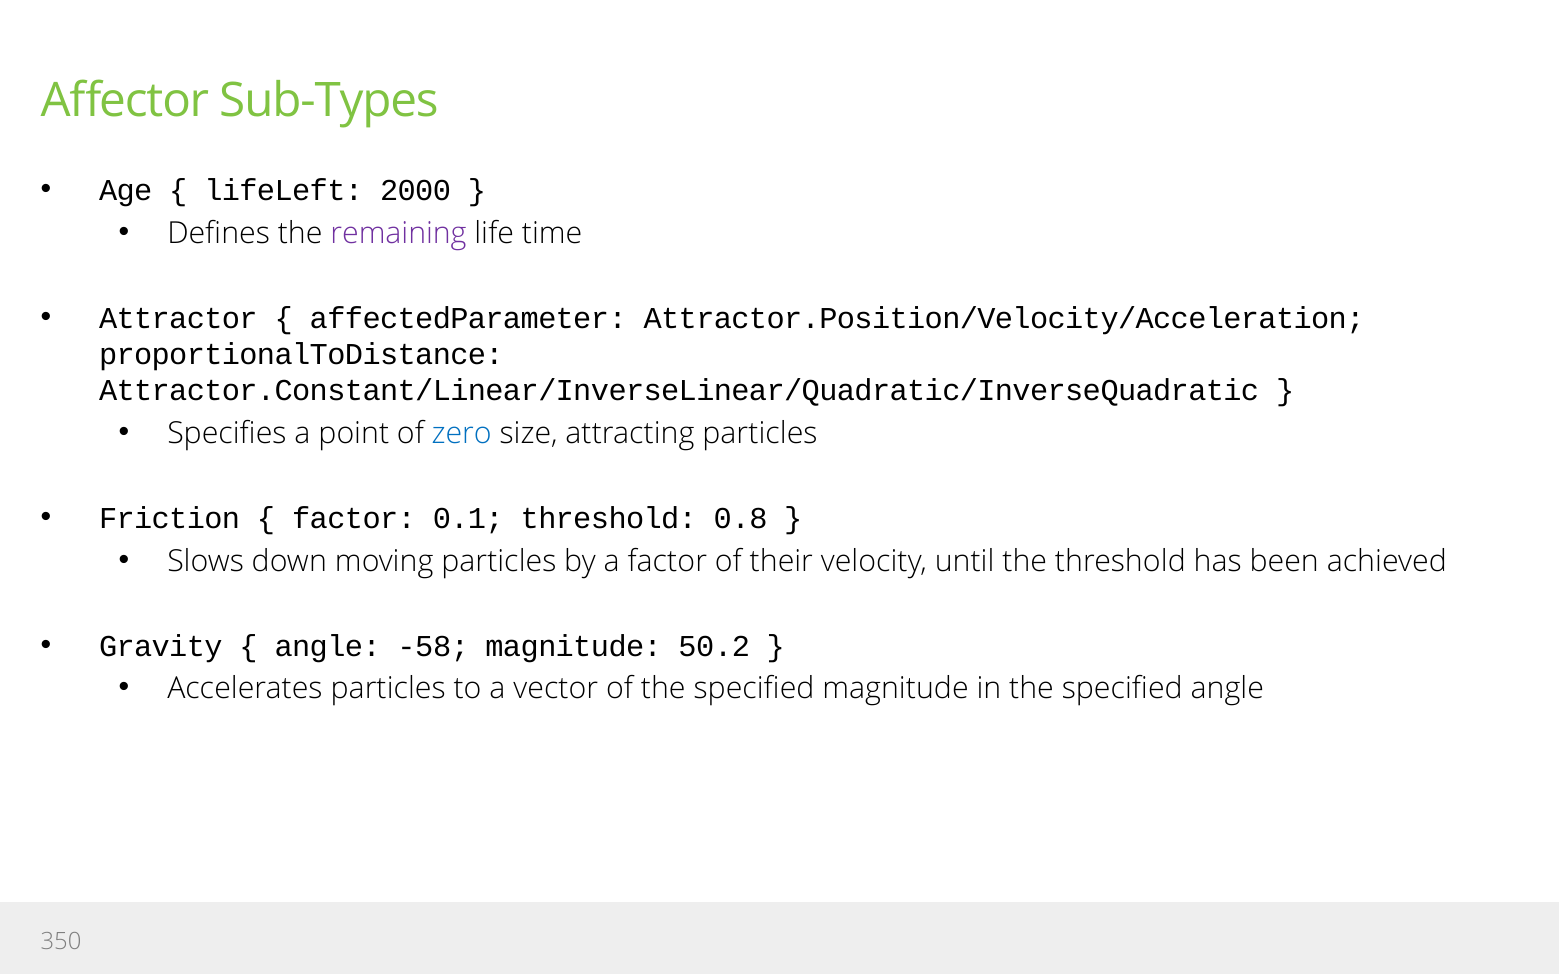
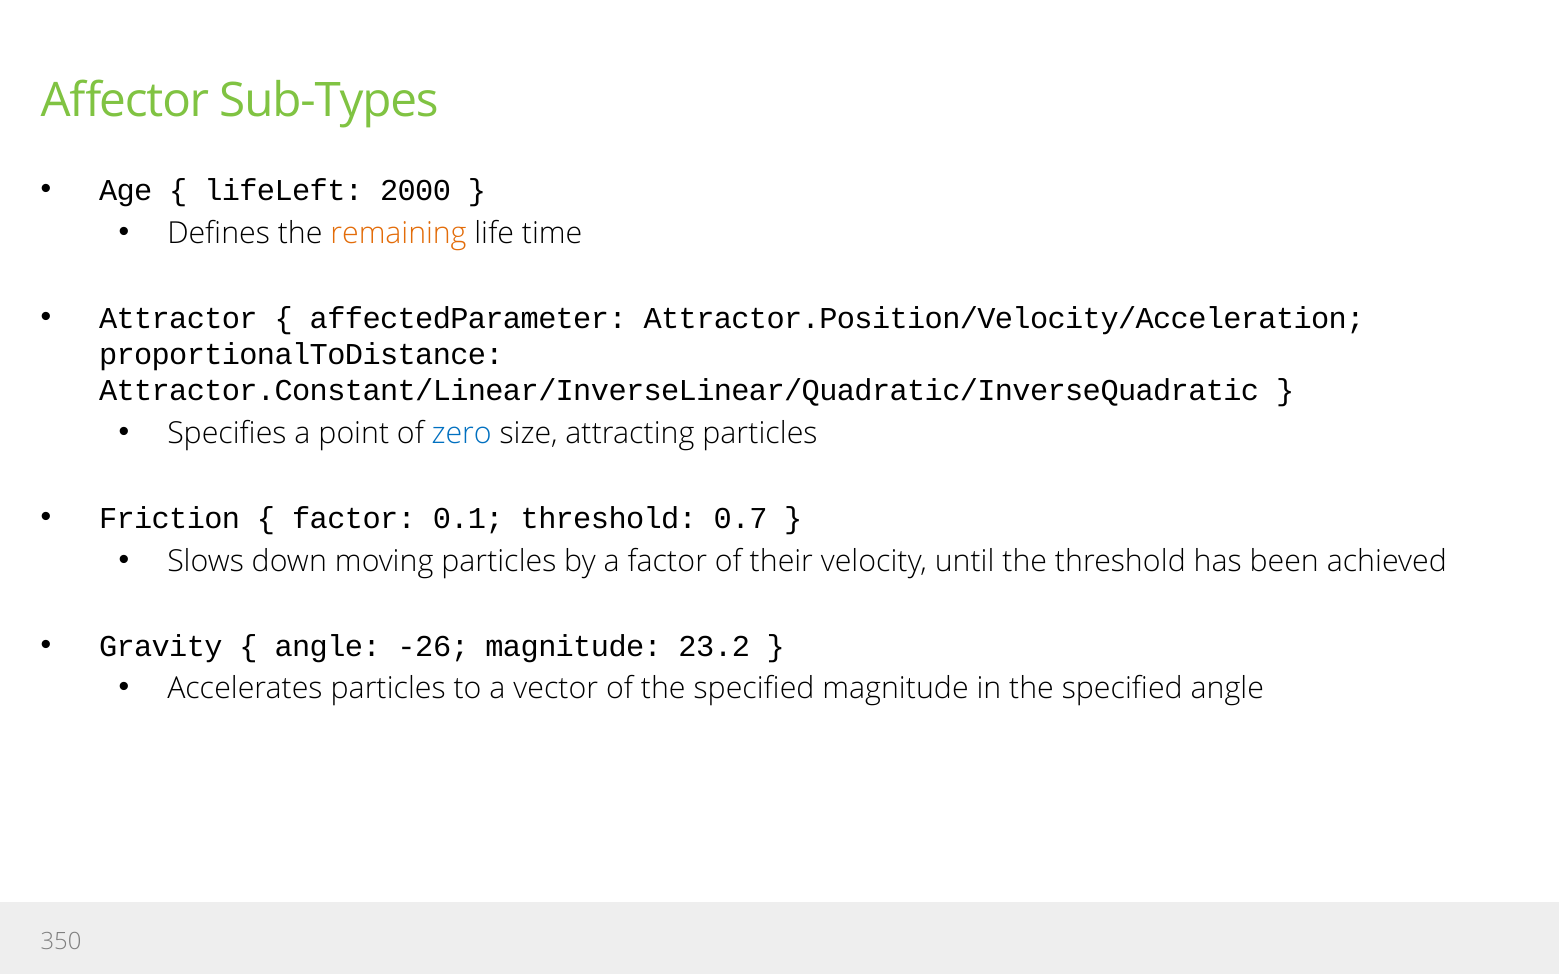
remaining colour: purple -> orange (399, 233)
0.8: 0.8 -> 0.7 (741, 519)
-58: -58 -> -26 (433, 646)
50.2: 50.2 -> 23.2 (714, 646)
